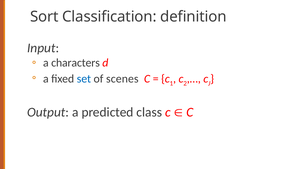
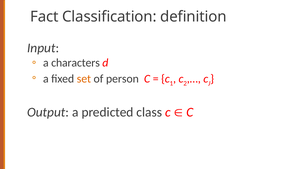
Sort: Sort -> Fact (44, 17)
set colour: blue -> orange (84, 79)
scenes: scenes -> person (122, 79)
